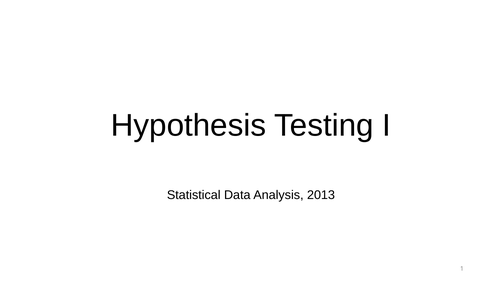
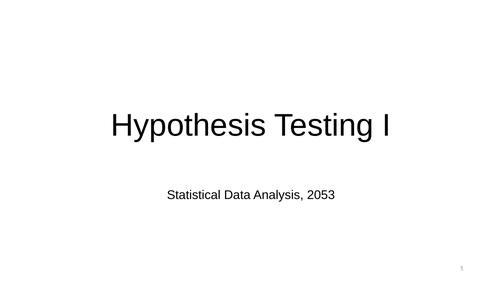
2013: 2013 -> 2053 (321, 195)
